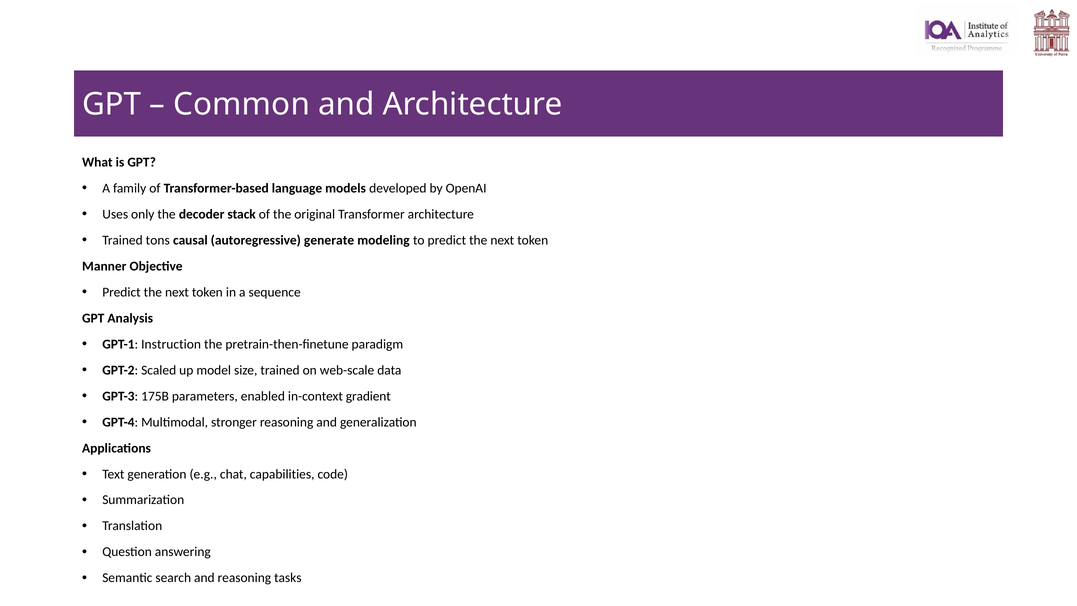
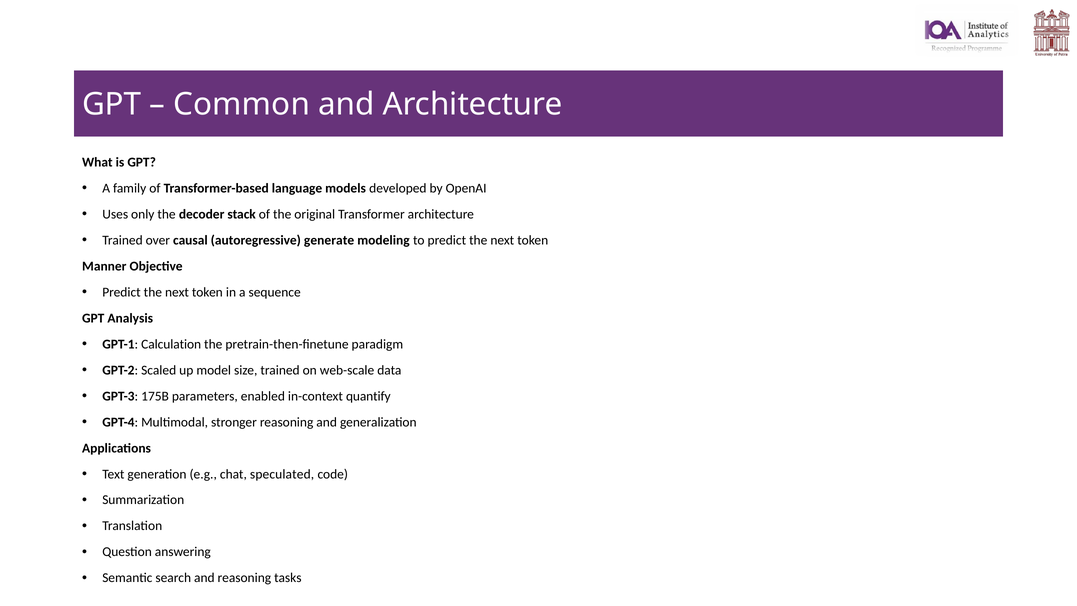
tons: tons -> over (158, 240)
Instruction: Instruction -> Calculation (171, 344)
gradient: gradient -> quantify (368, 396)
capabilities: capabilities -> speculated (282, 474)
